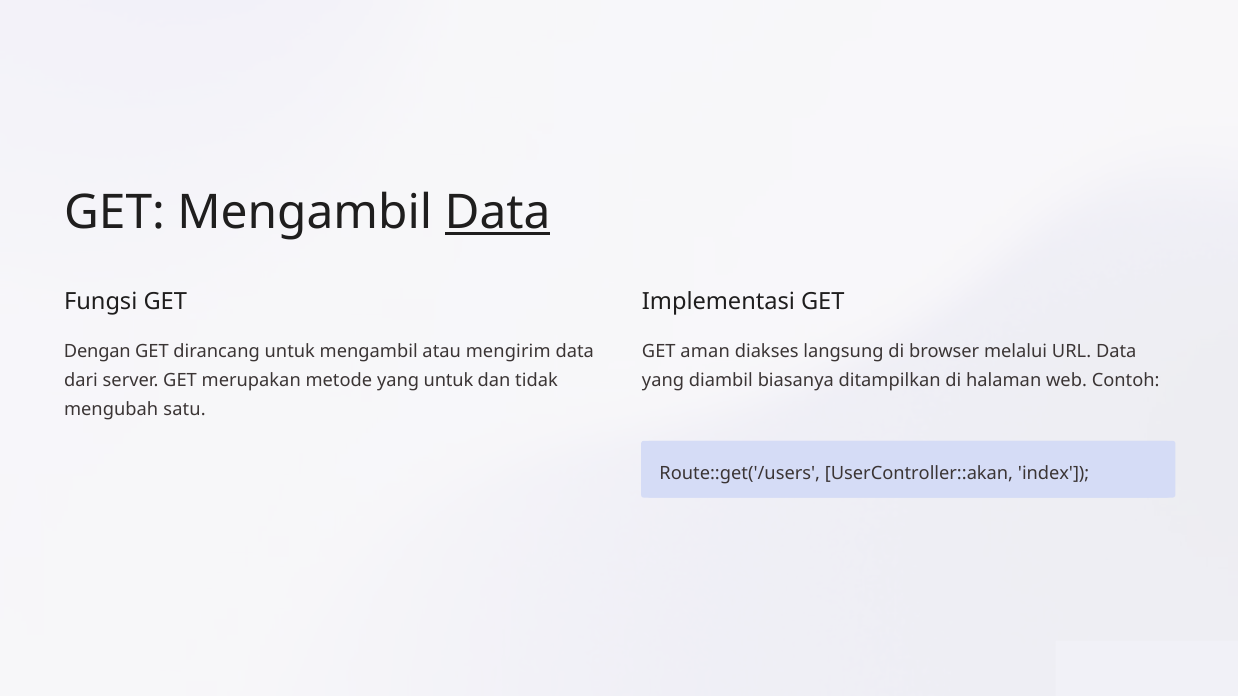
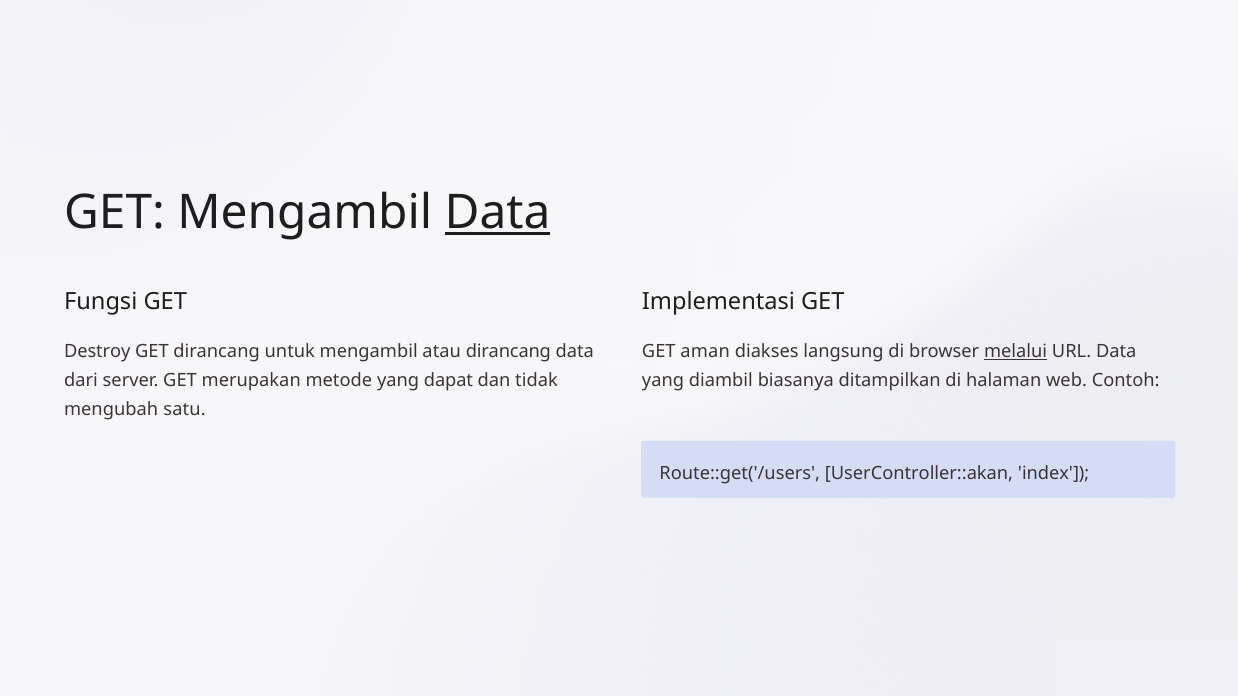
Dengan: Dengan -> Destroy (97, 352)
atau mengirim: mengirim -> dirancang (508, 352)
melalui underline: none -> present (1016, 352)
yang untuk: untuk -> dapat (448, 381)
